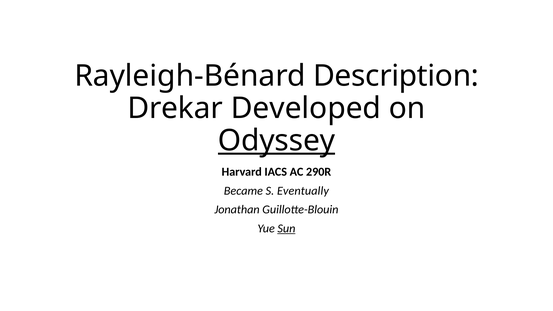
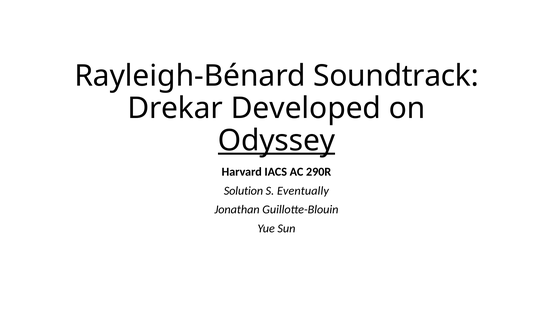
Description: Description -> Soundtrack (396, 76)
Became: Became -> Solution (243, 191)
Sun underline: present -> none (286, 228)
